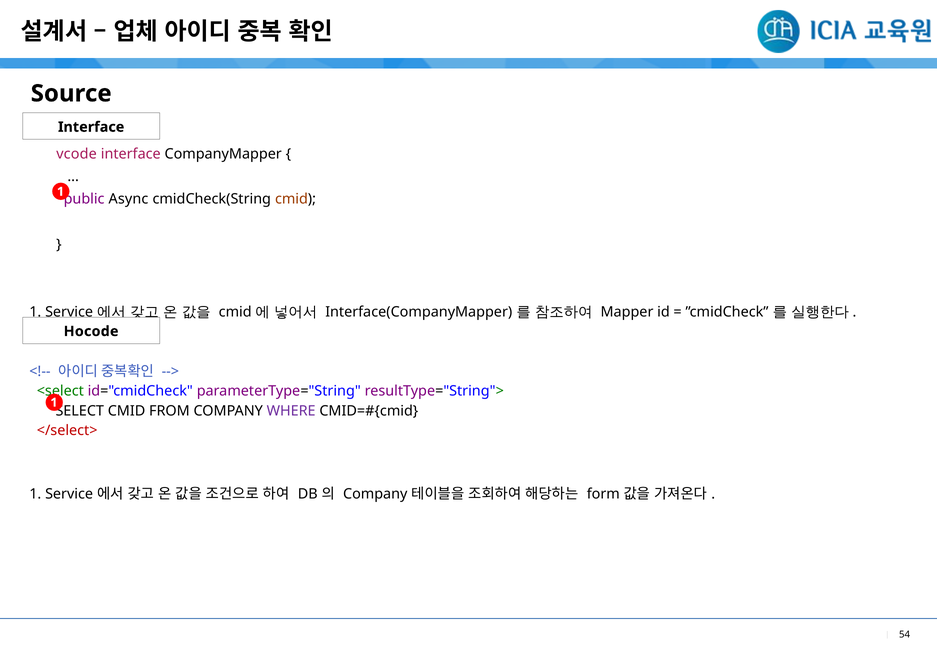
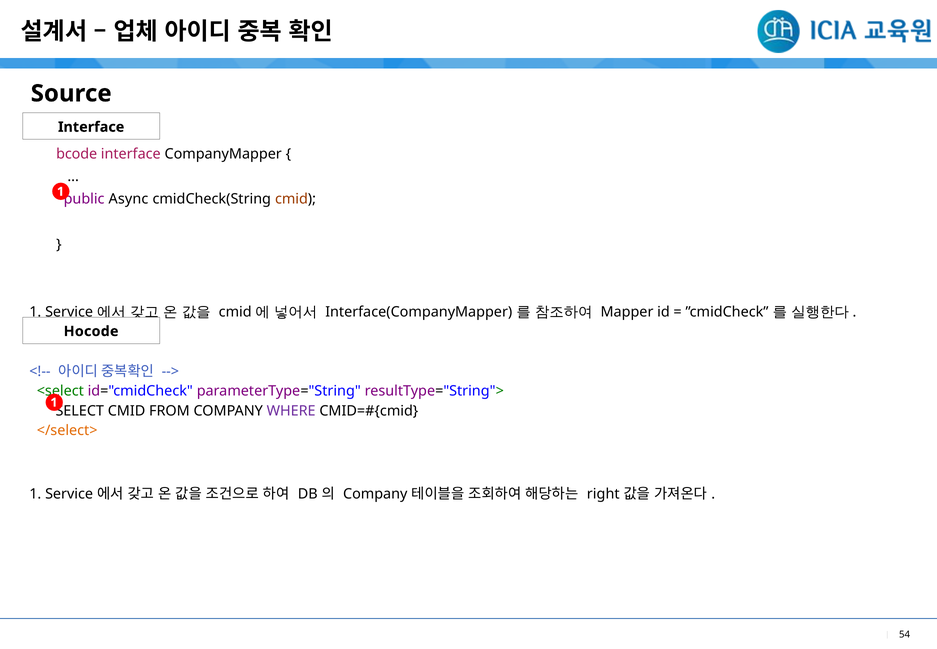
vcode: vcode -> bcode (77, 154)
</select> colour: red -> orange (67, 430)
form: form -> right (603, 494)
